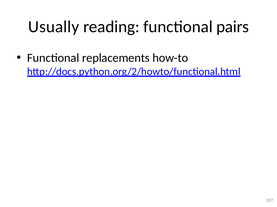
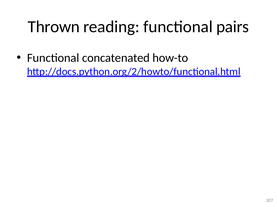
Usually: Usually -> Thrown (54, 27)
replacements: replacements -> concatenated (116, 58)
